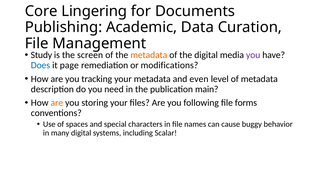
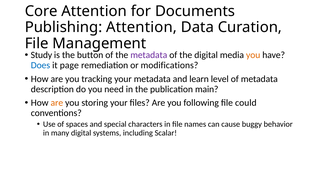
Core Lingering: Lingering -> Attention (94, 11)
Publishing Academic: Academic -> Attention (142, 27)
screen: screen -> button (90, 55)
metadata colour: orange -> purple (149, 55)
you colour: purple -> orange (253, 55)
even: even -> learn (199, 79)
forms: forms -> could (246, 103)
